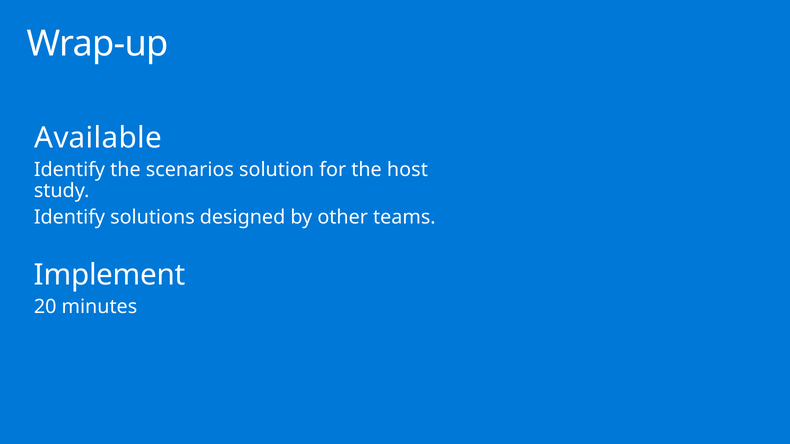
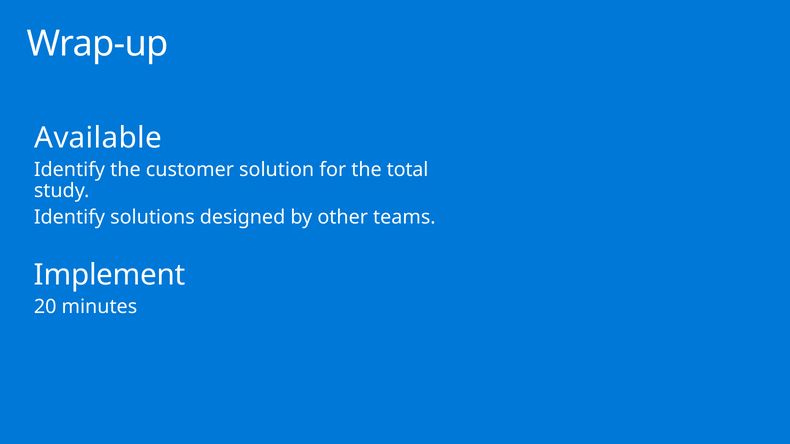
scenarios: scenarios -> customer (190, 170)
host: host -> total (408, 170)
